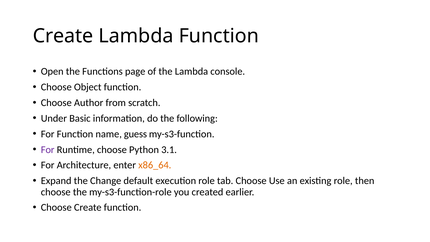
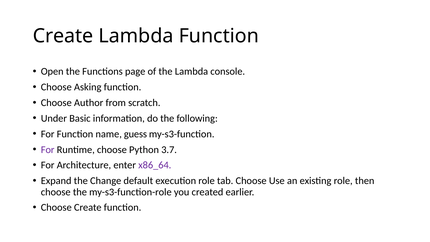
Object: Object -> Asking (88, 87)
3.1: 3.1 -> 3.7 (169, 150)
x86_64 colour: orange -> purple (155, 165)
